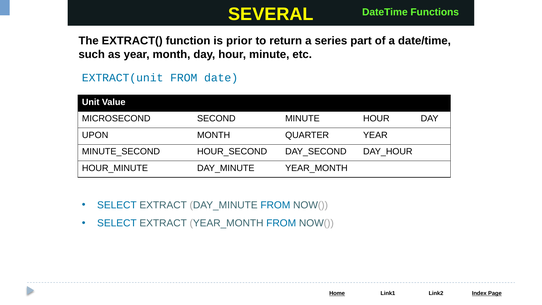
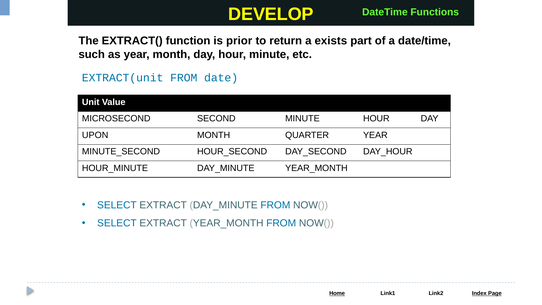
SEVERAL: SEVERAL -> DEVELOP (271, 14)
series: series -> exists (331, 41)
